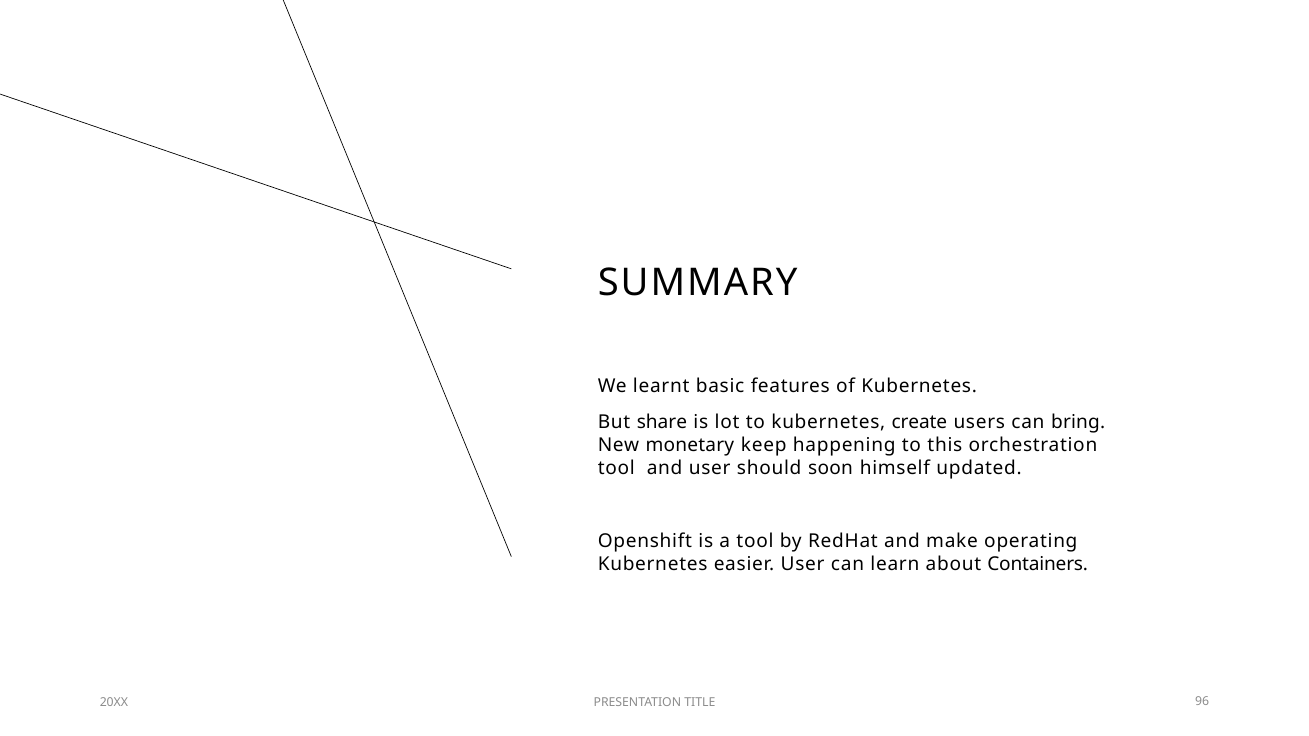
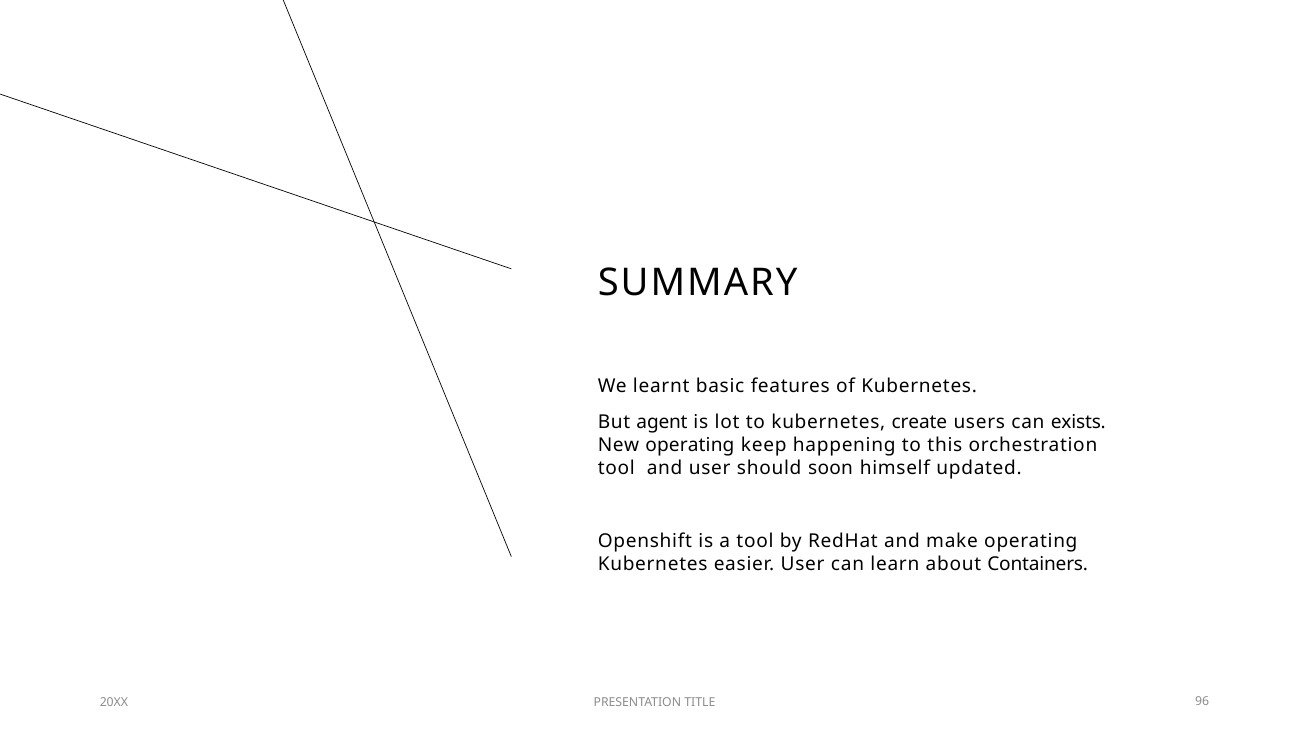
share: share -> agent (662, 422)
bring: bring -> exists (1078, 422)
New monetary: monetary -> operating (690, 445)
